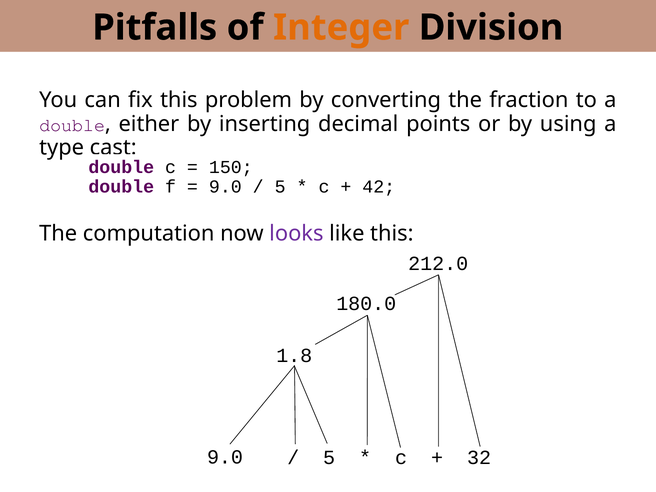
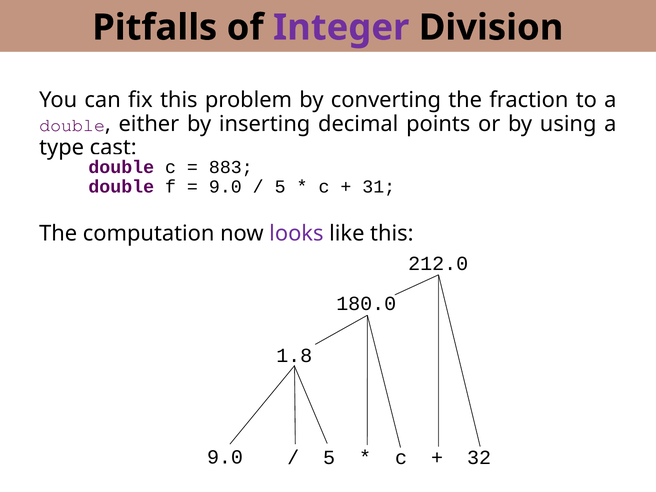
Integer colour: orange -> purple (341, 28)
150: 150 -> 883 (231, 167)
42: 42 -> 31 (379, 187)
